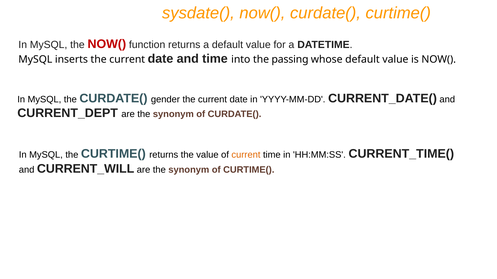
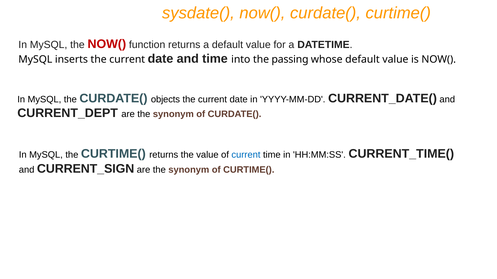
gender: gender -> objects (165, 99)
current colour: orange -> blue (246, 155)
CURRENT_WILL: CURRENT_WILL -> CURRENT_SIGN (86, 169)
